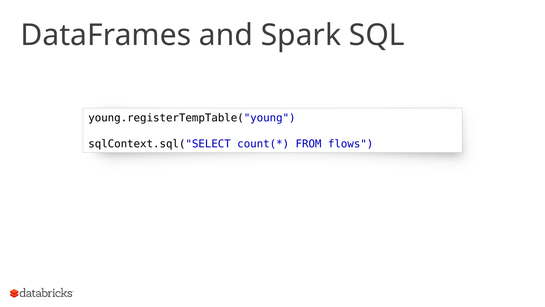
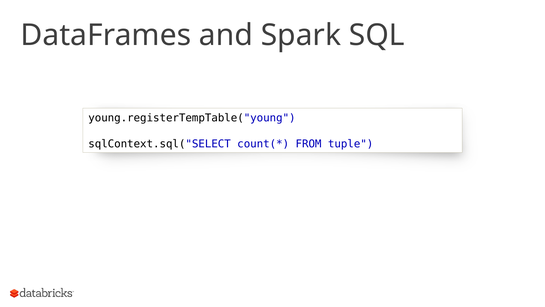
flows: flows -> tuple (351, 144)
